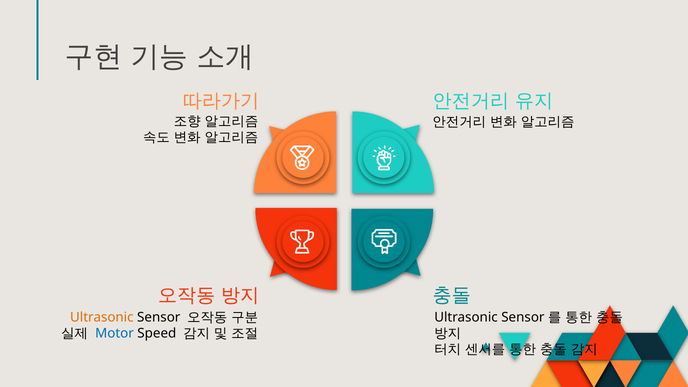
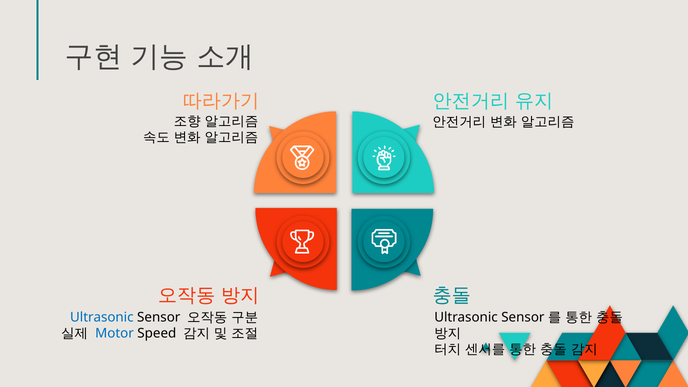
Ultrasonic colour: orange -> blue (102, 317)
